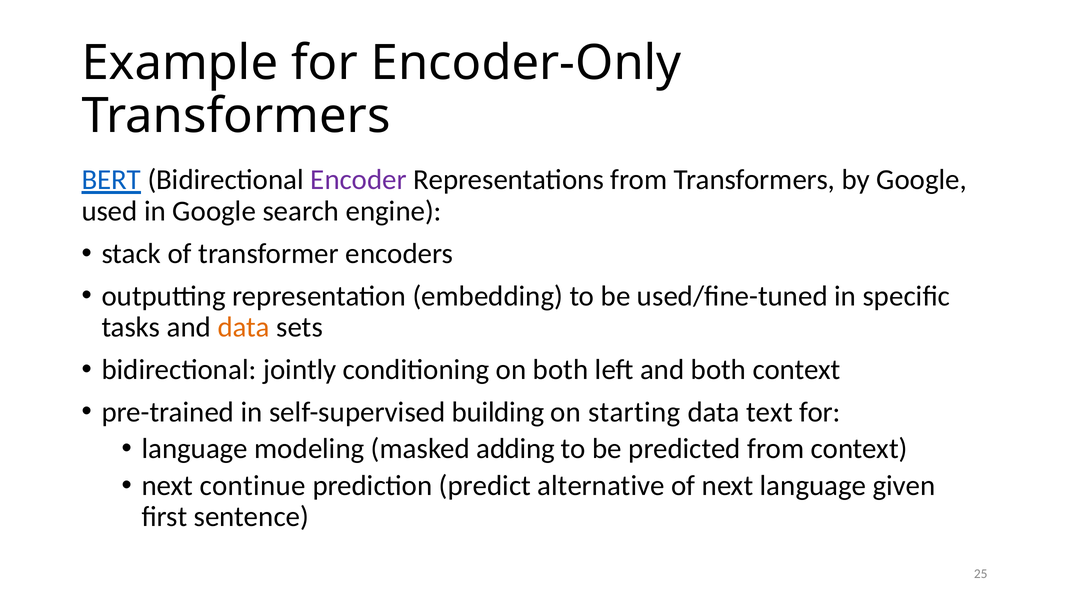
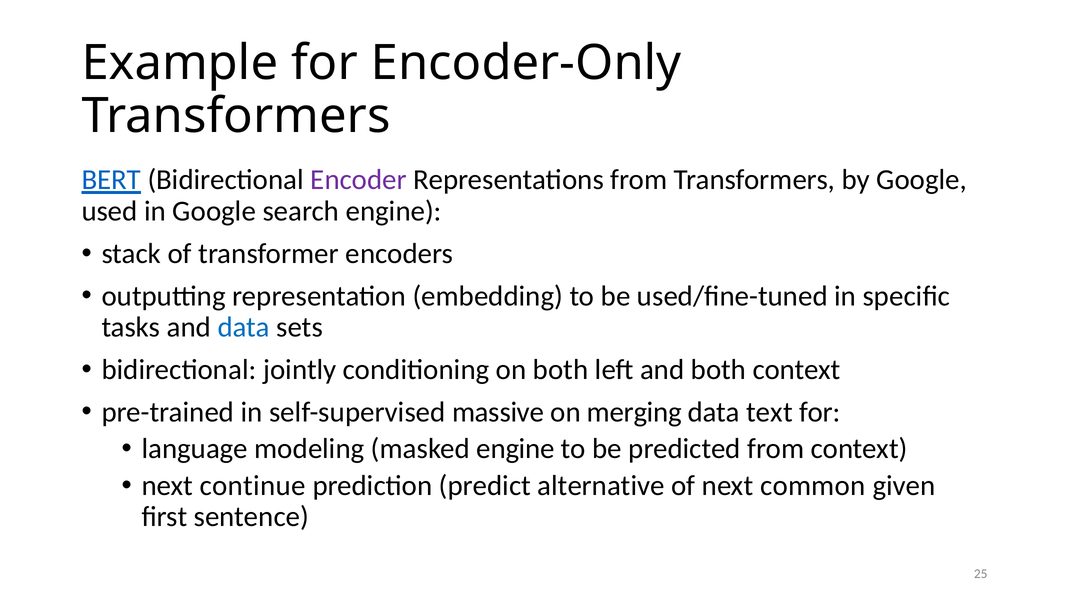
data colour: orange -> blue (244, 327)
building: building -> massive (498, 412)
starting: starting -> merging (634, 412)
masked adding: adding -> engine (516, 449)
next language: language -> common (813, 486)
